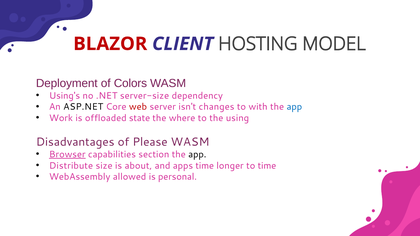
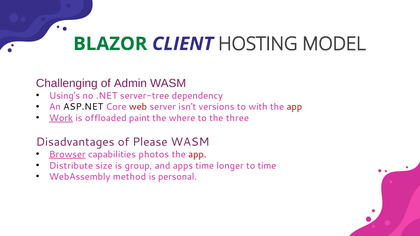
BLAZOR colour: red -> green (110, 44)
Deployment: Deployment -> Challenging (67, 83)
Colors: Colors -> Admin (130, 83)
server-size: server-size -> server-tree (145, 96)
changes: changes -> versions (217, 107)
app colour: blue -> red (294, 107)
Work underline: none -> present (61, 118)
state: state -> paint (140, 118)
using: using -> three (237, 118)
section: section -> photos (154, 155)
app colour: black -> red (197, 155)
about: about -> group (138, 166)
allowed: allowed -> method (129, 177)
